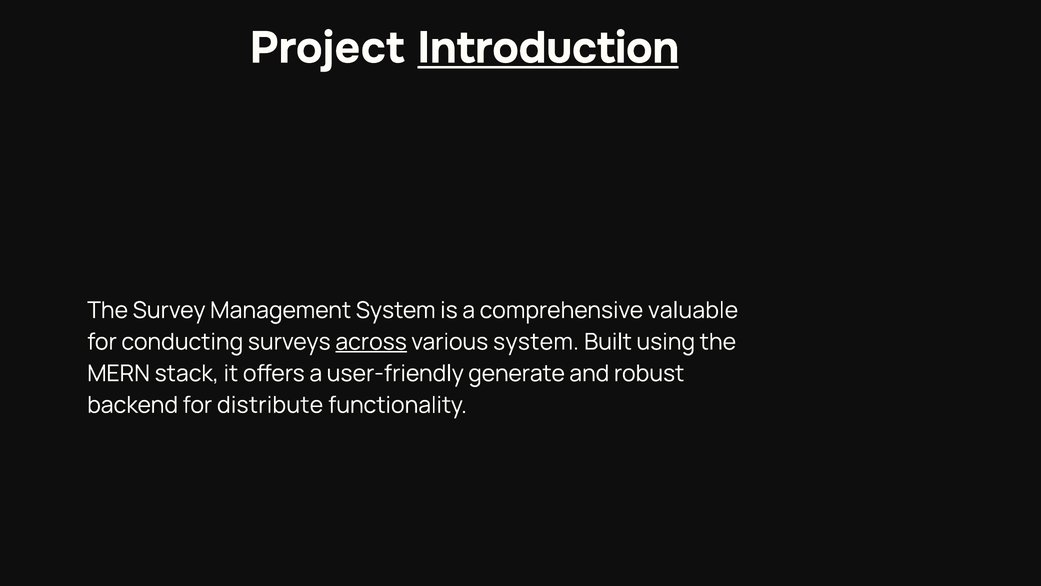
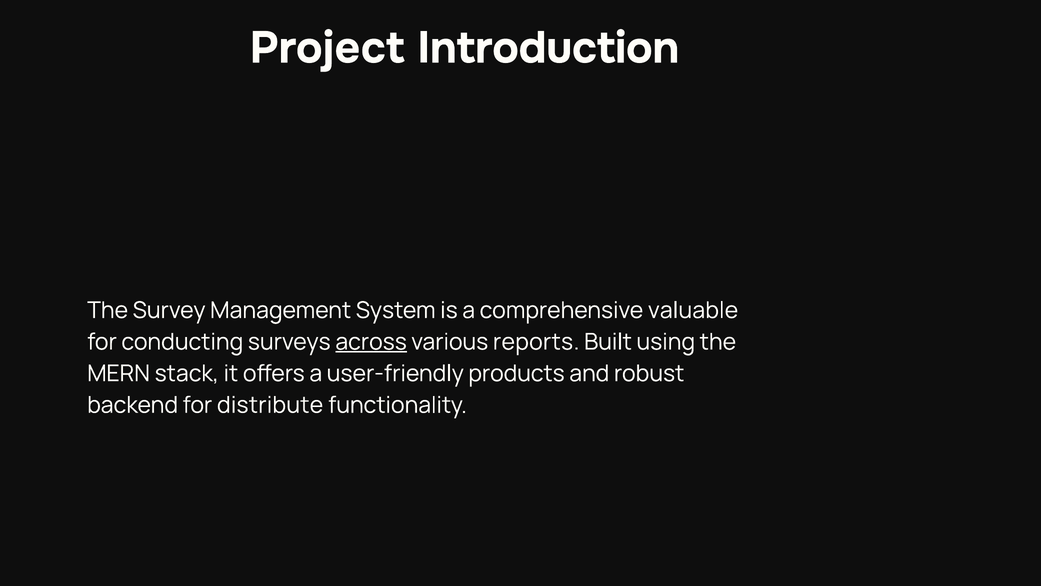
Introduction underline: present -> none (548, 48)
various system: system -> reports (536, 342)
generate: generate -> products (517, 373)
